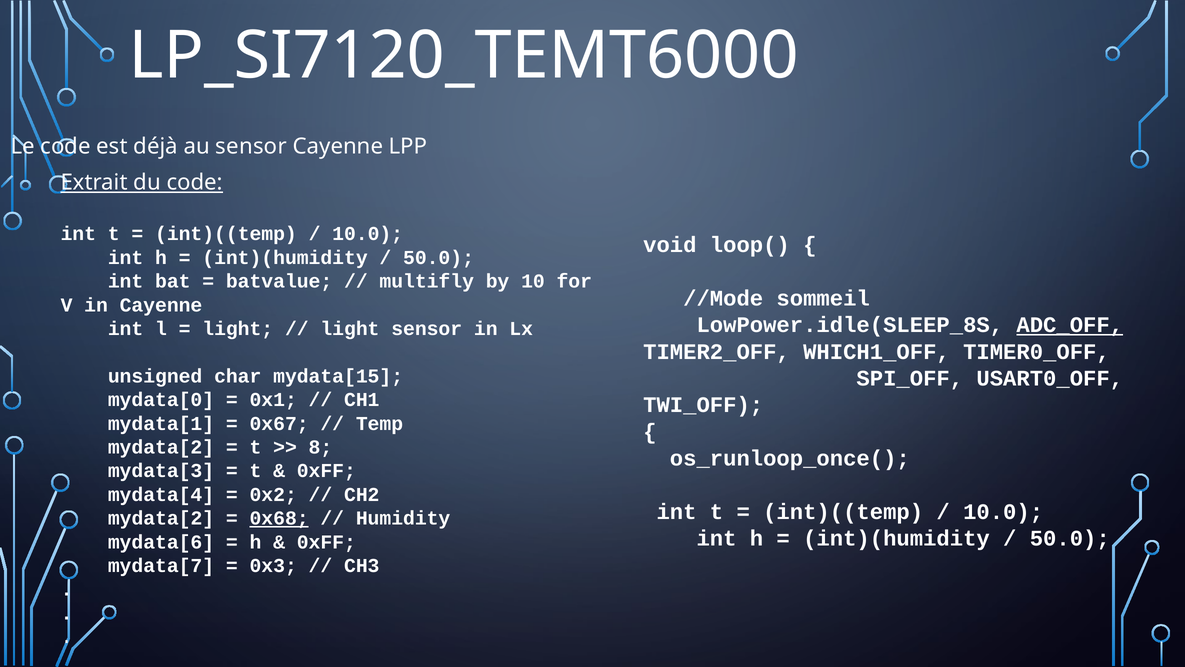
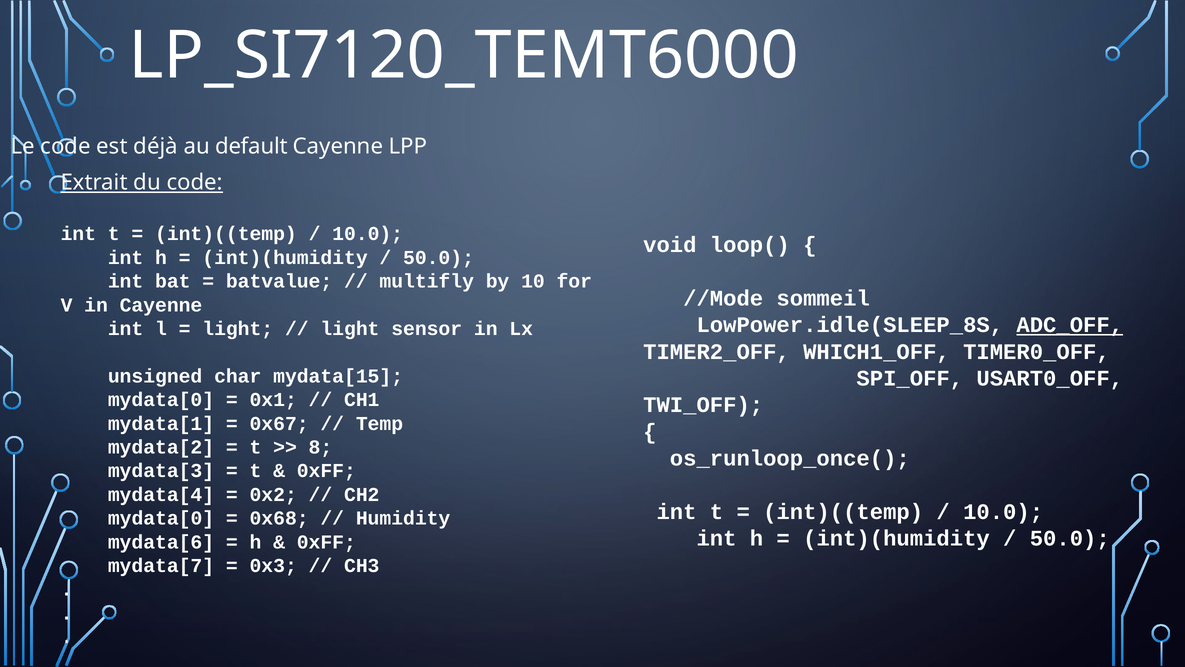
au sensor: sensor -> default (251, 146)
mydata[2: mydata[2 -> mydata[0 (161, 518)
0x68 underline: present -> none (279, 518)
